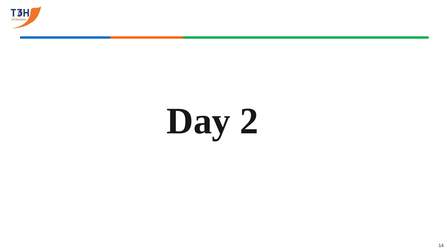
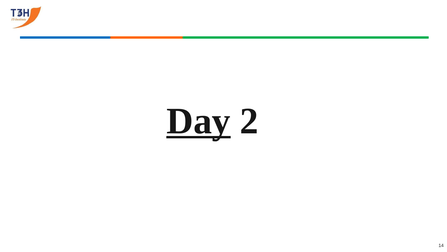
Day underline: none -> present (199, 121)
